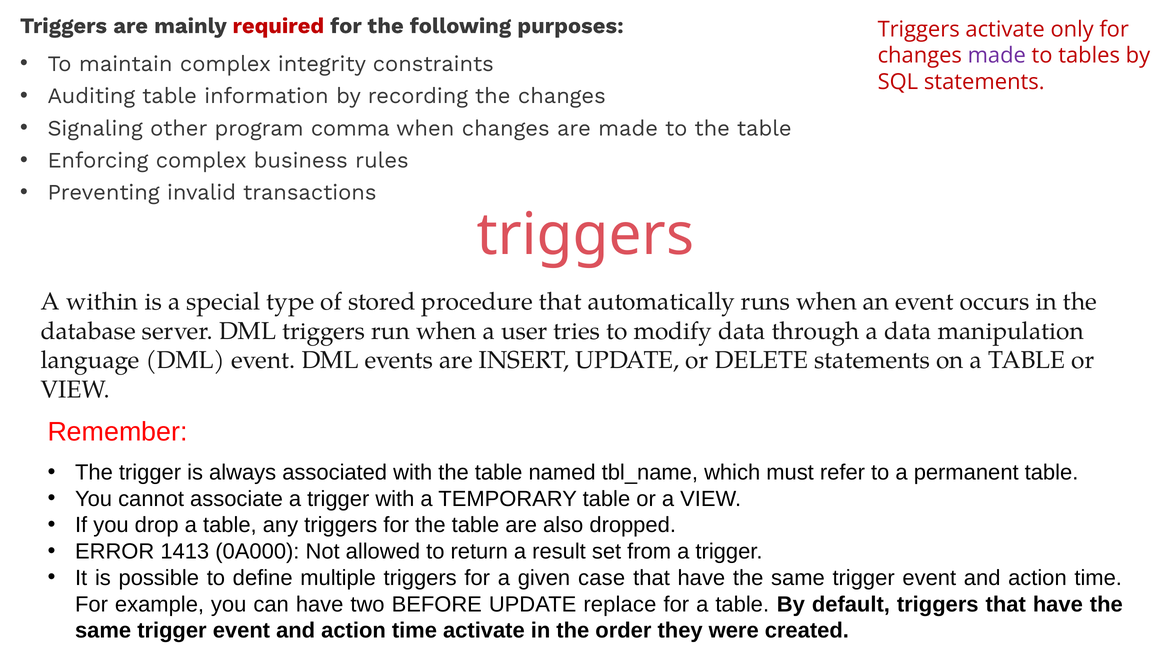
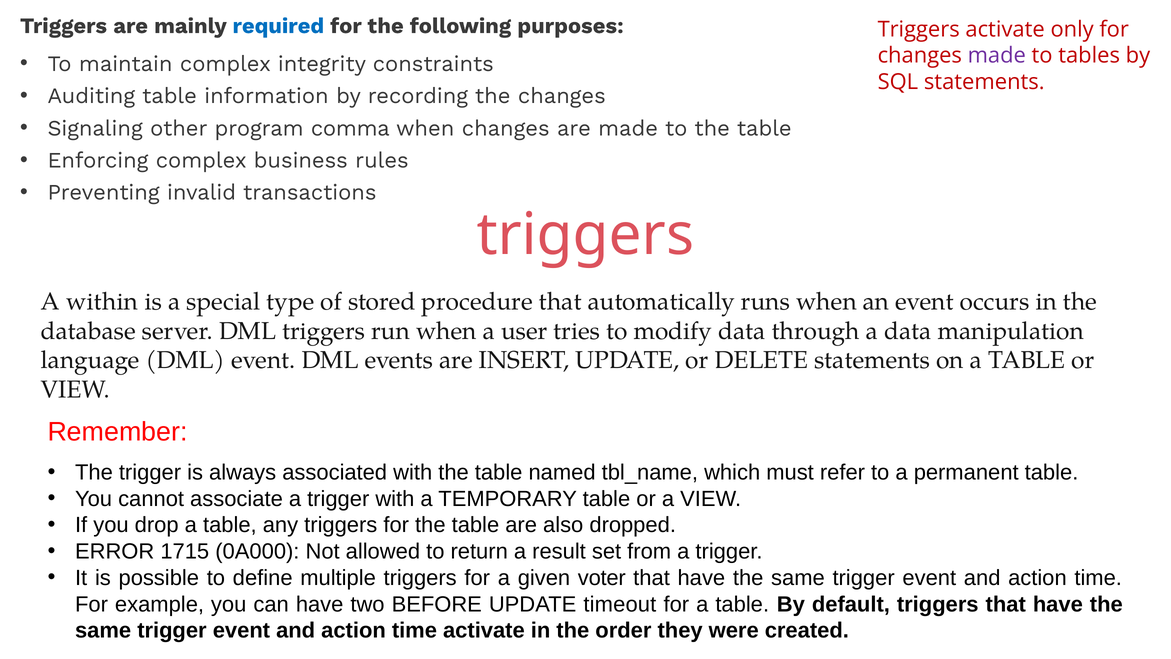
required colour: red -> blue (278, 26)
1413: 1413 -> 1715 (185, 551)
case: case -> voter (602, 578)
replace: replace -> timeout (620, 604)
